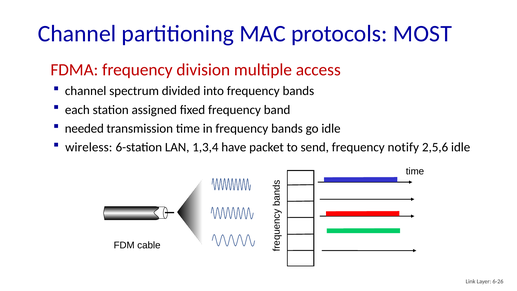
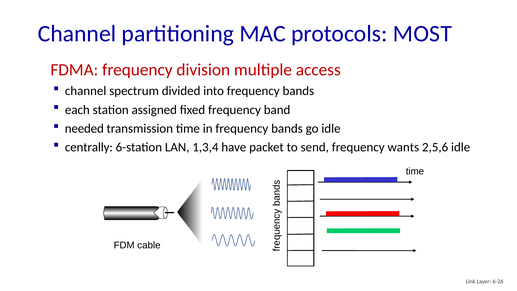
wireless: wireless -> centrally (89, 147)
notify: notify -> wants (403, 147)
